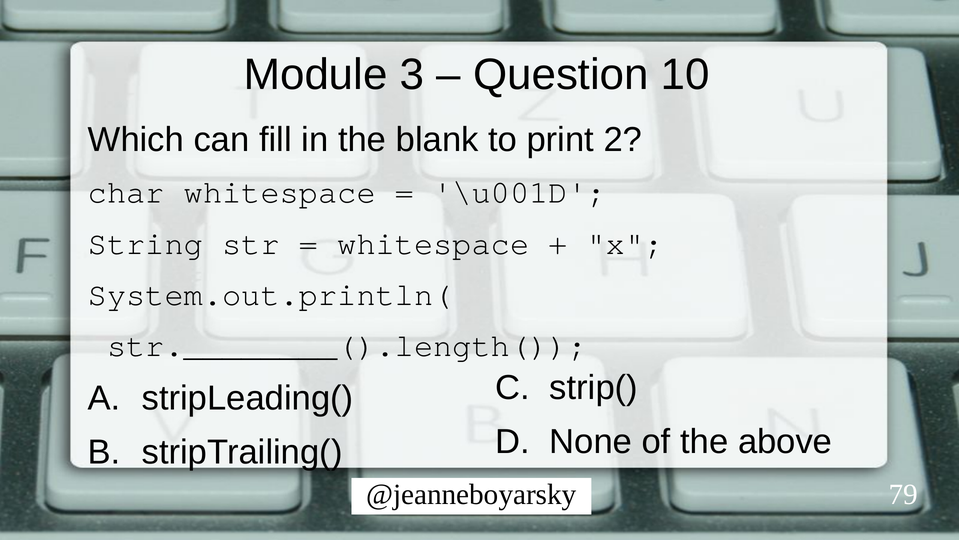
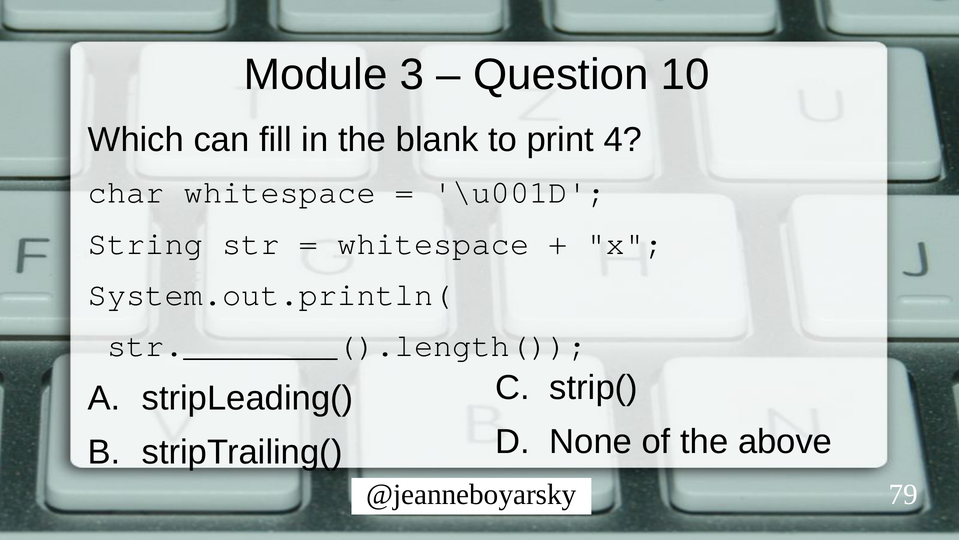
2: 2 -> 4 (623, 140)
